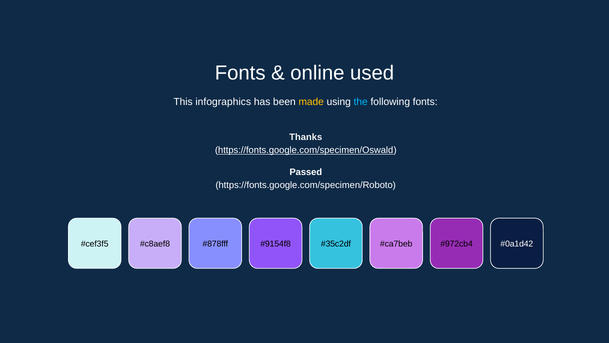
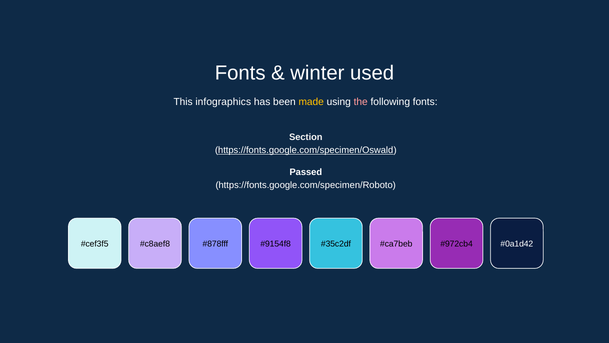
online: online -> winter (317, 73)
the colour: light blue -> pink (361, 102)
Thanks: Thanks -> Section (306, 137)
